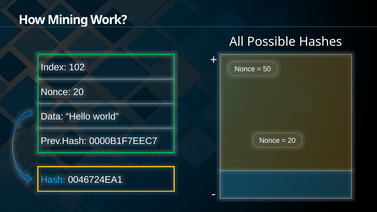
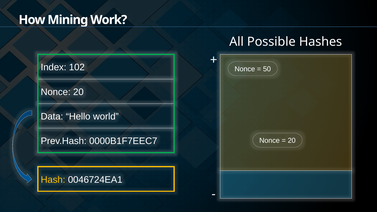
Hash colour: light blue -> yellow (53, 180)
